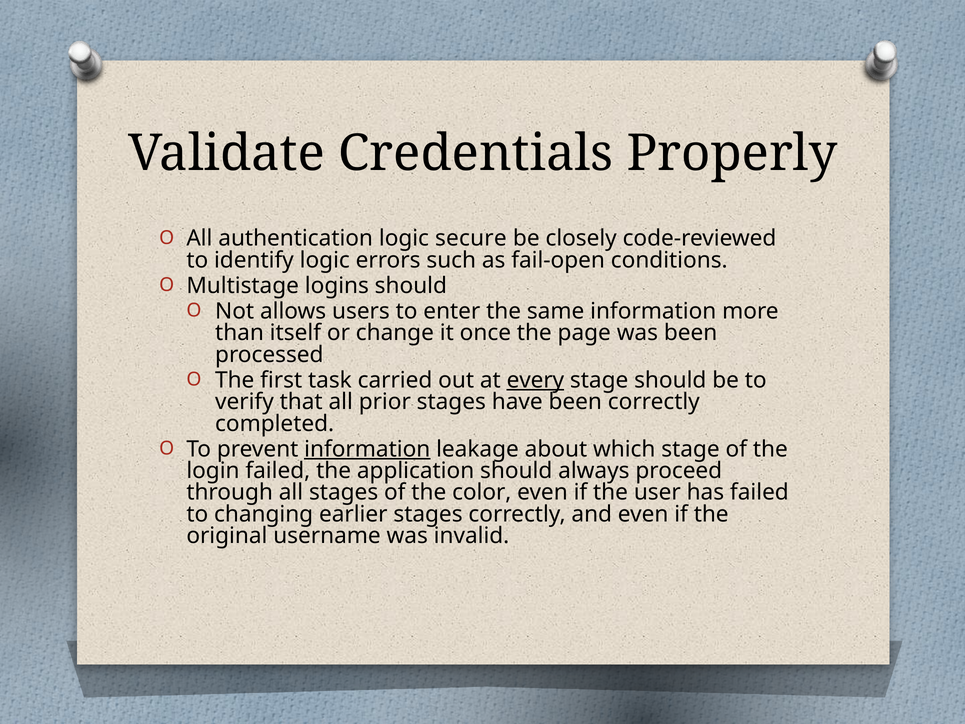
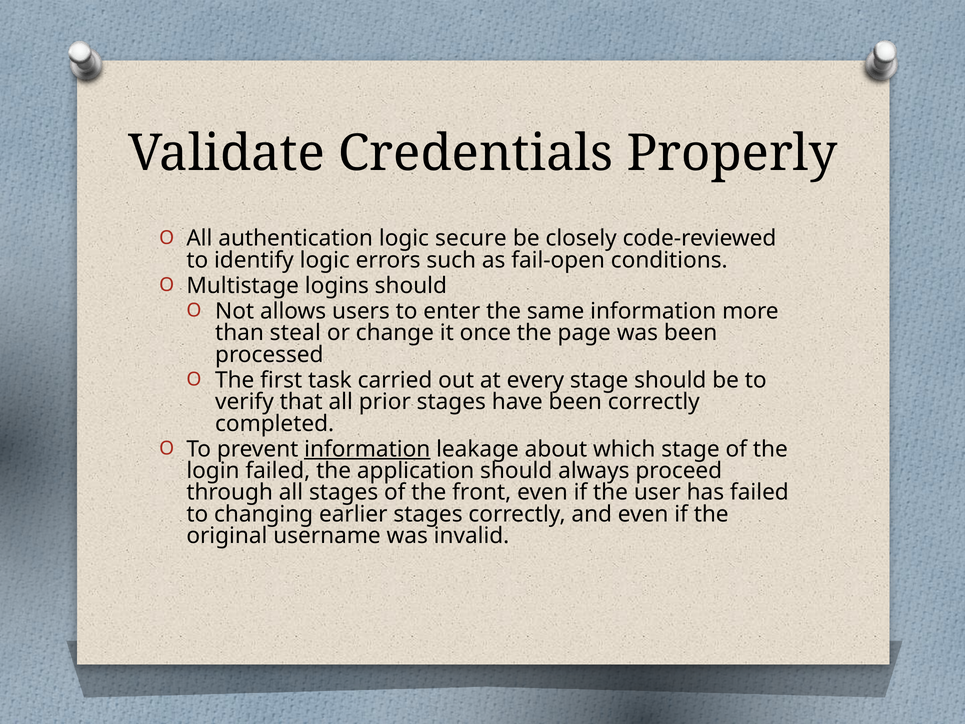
itself: itself -> steal (295, 333)
every underline: present -> none (535, 380)
color: color -> front (482, 492)
